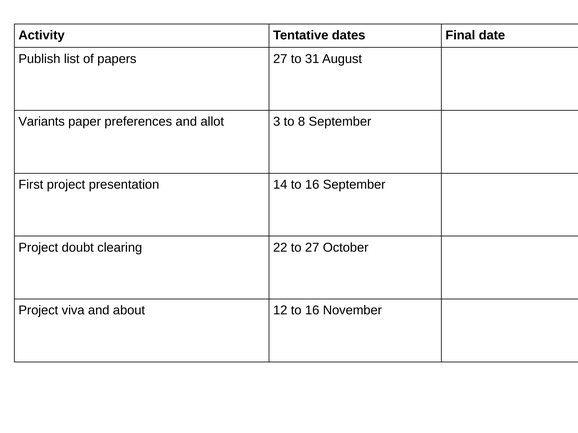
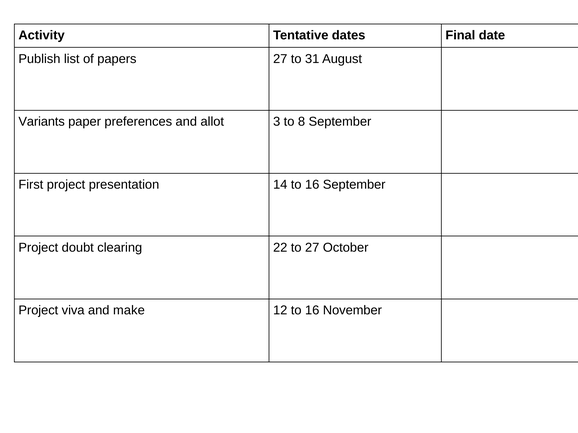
about: about -> make (129, 311)
